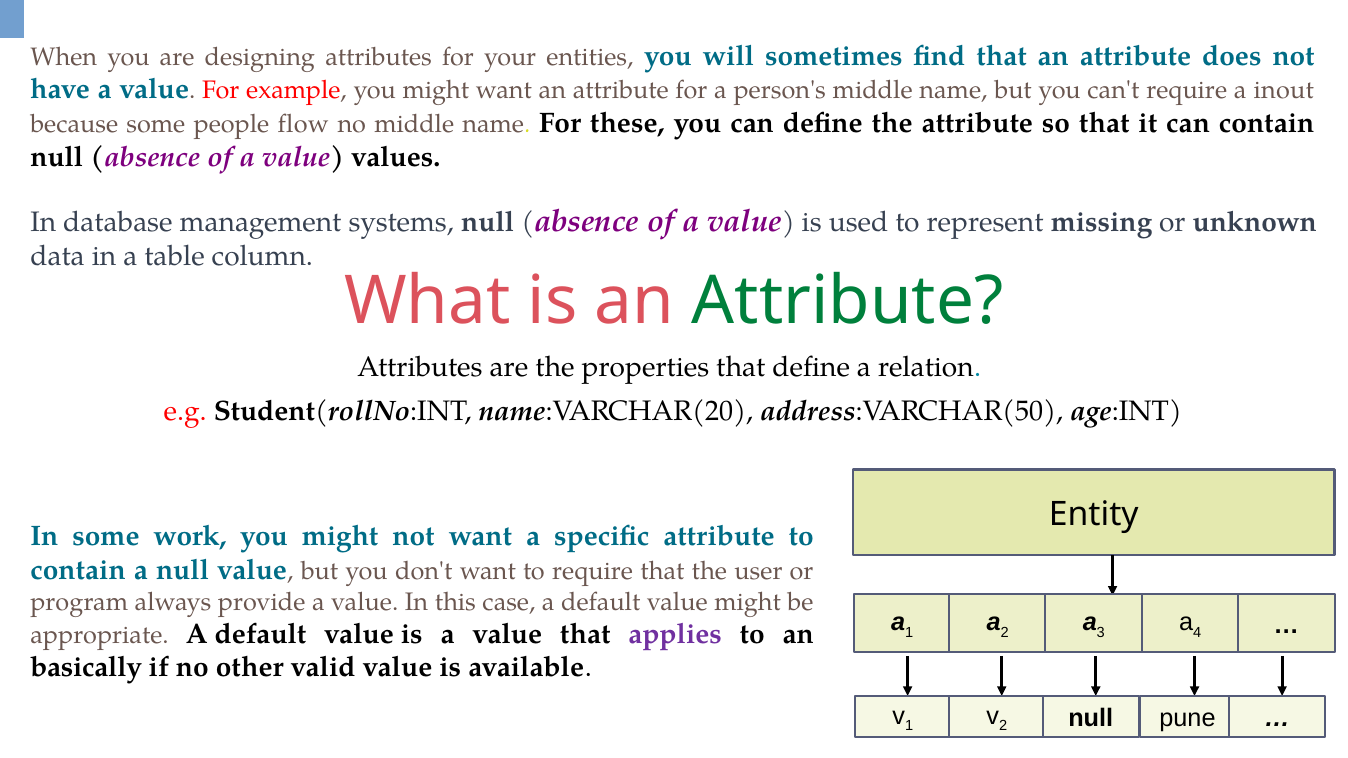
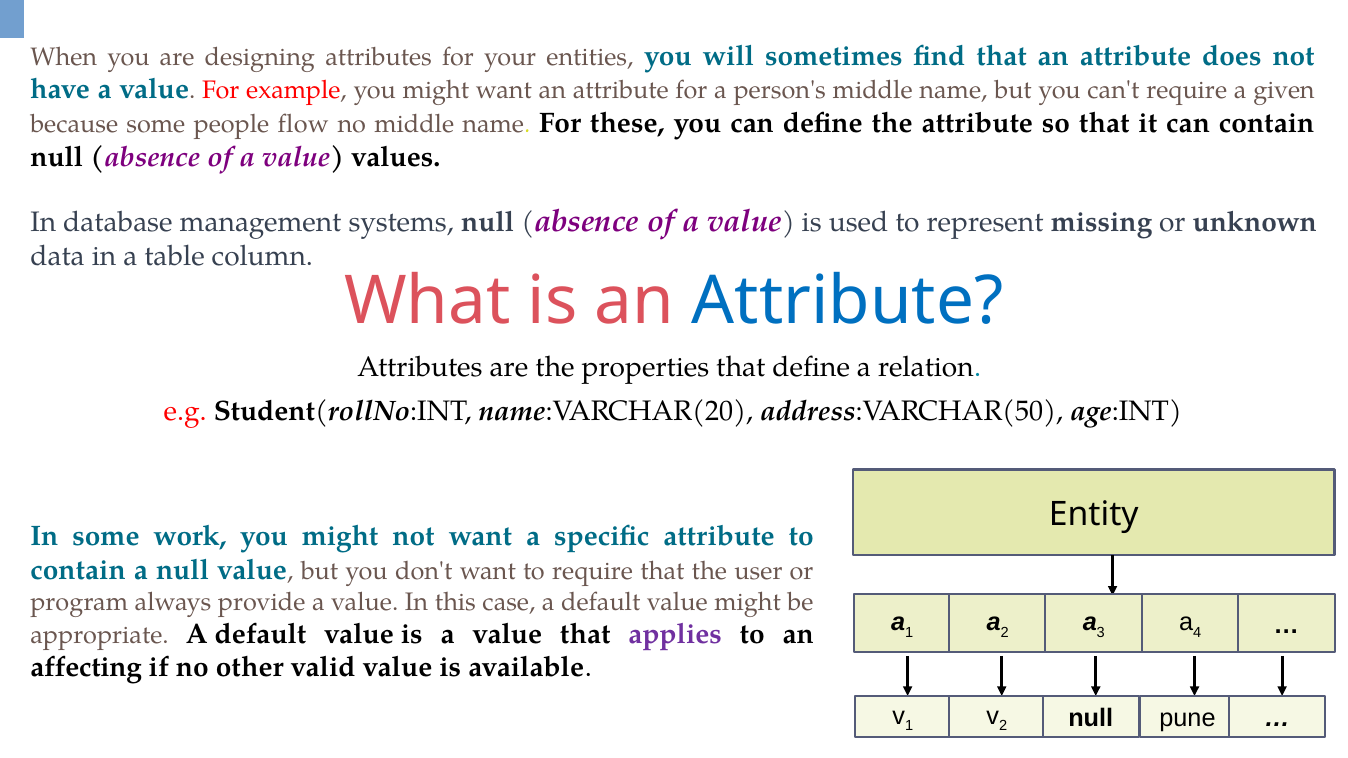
inout: inout -> given (1284, 91)
Attribute colour: green -> blue (848, 302)
basically: basically -> affecting (86, 668)
